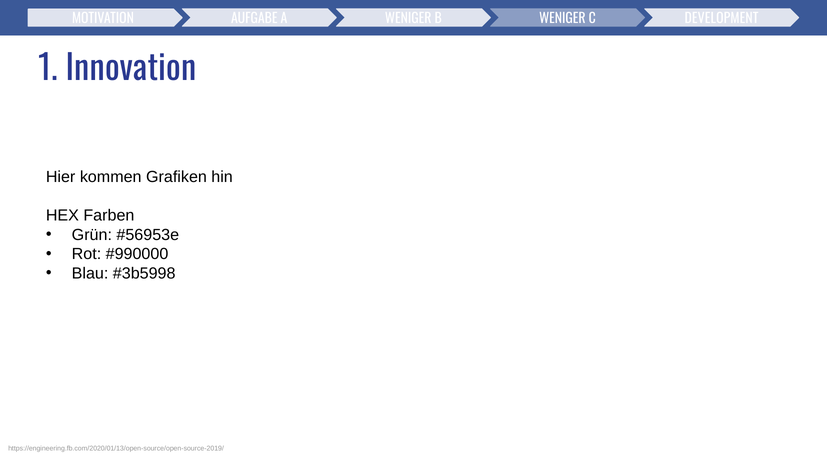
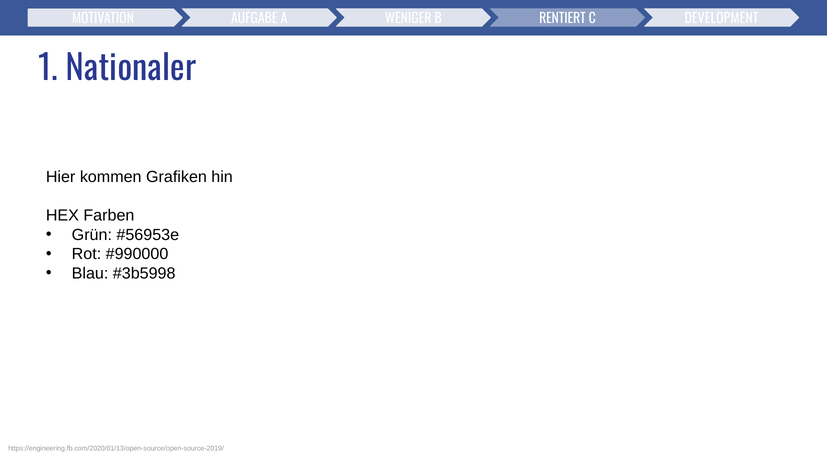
WENIGER: WENIGER -> RENTIERT (562, 18)
Innovation: Innovation -> Nationaler (131, 69)
